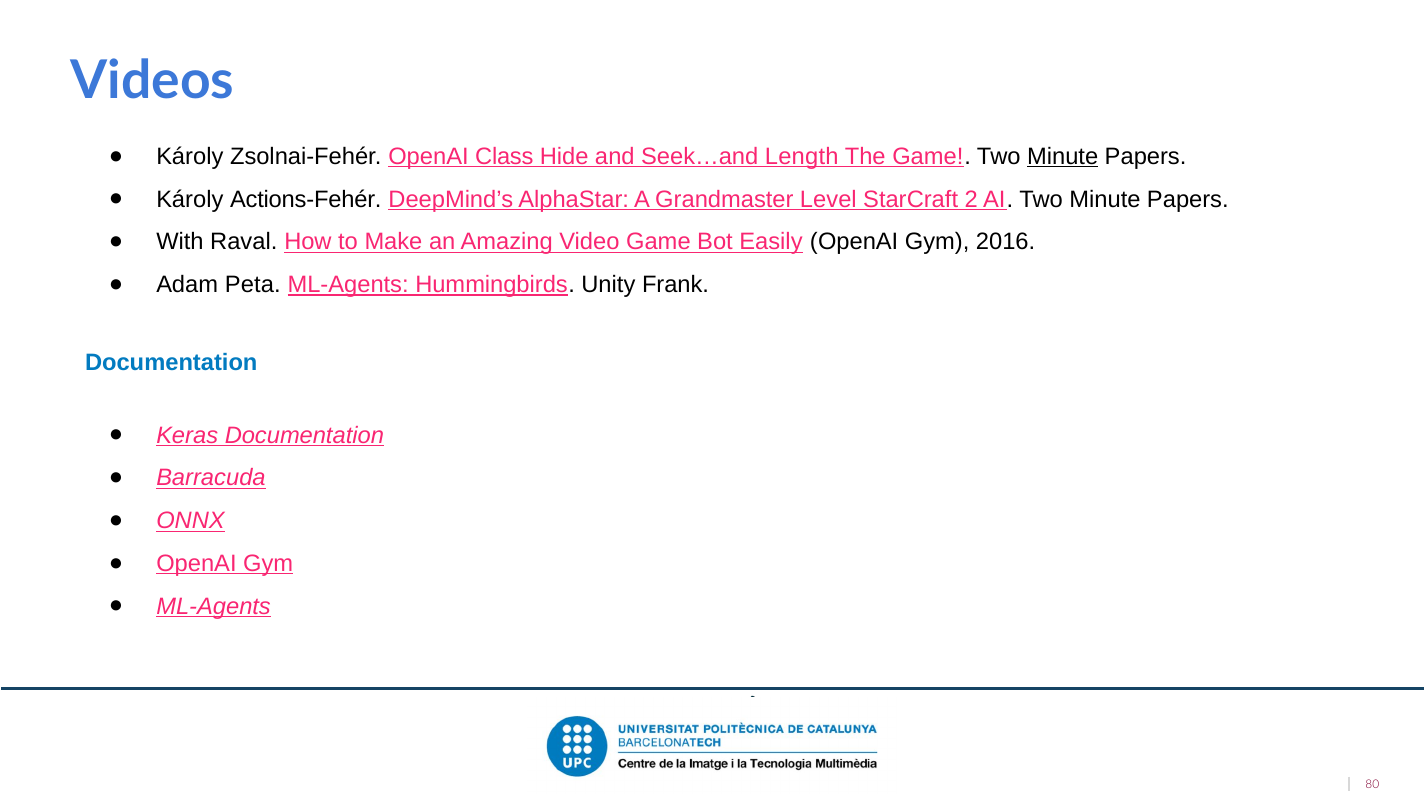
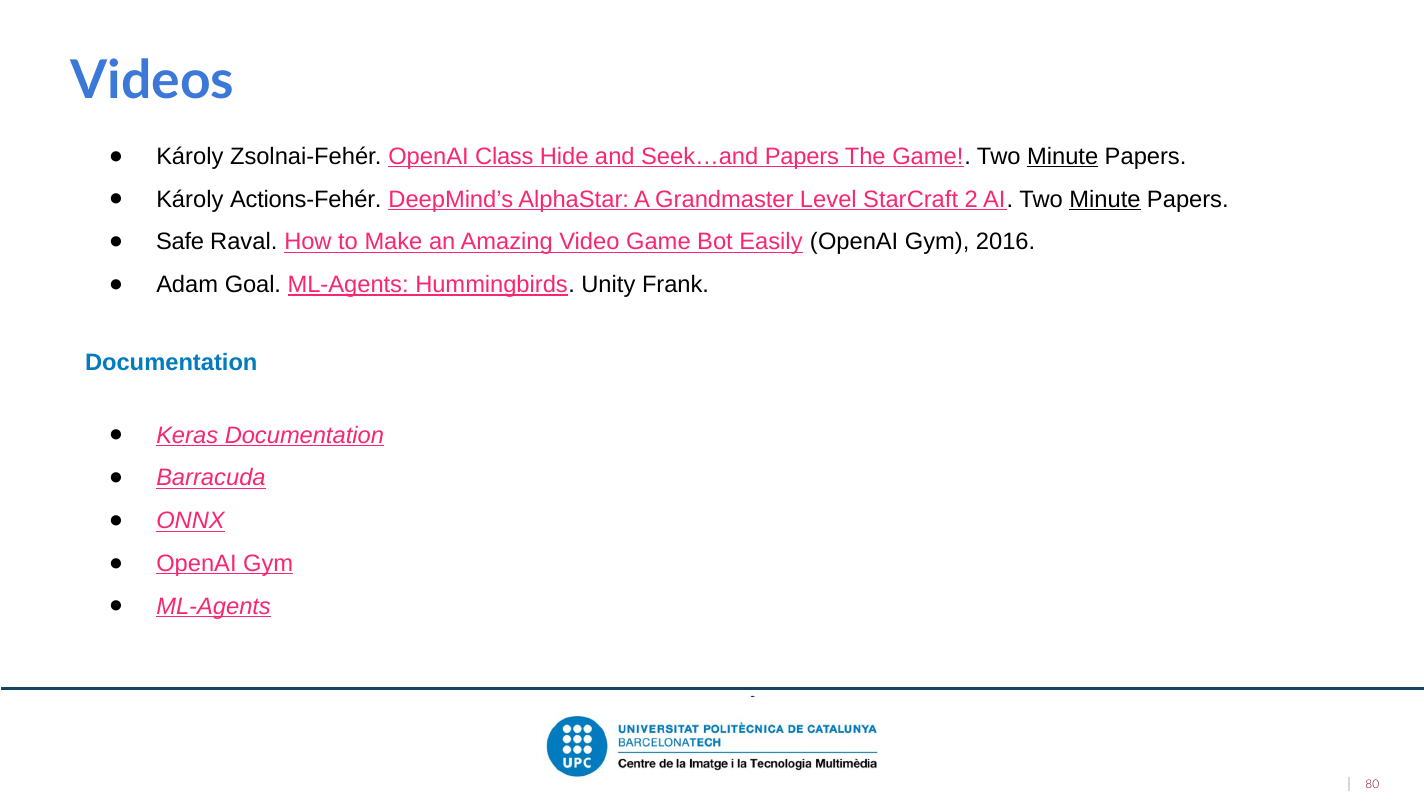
Seek…and Length: Length -> Papers (802, 156)
Minute underline: none -> present (1105, 199)
With: With -> Safe (180, 242)
Peta: Peta -> Goal (253, 285)
